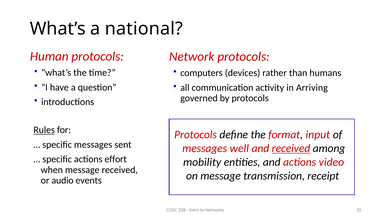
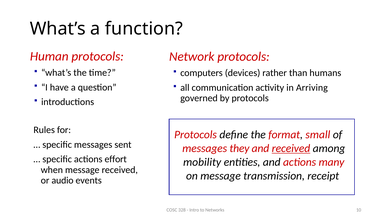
national: national -> function (144, 29)
Rules underline: present -> none (44, 130)
input: input -> small (318, 135)
well: well -> they (239, 148)
video: video -> many (332, 162)
